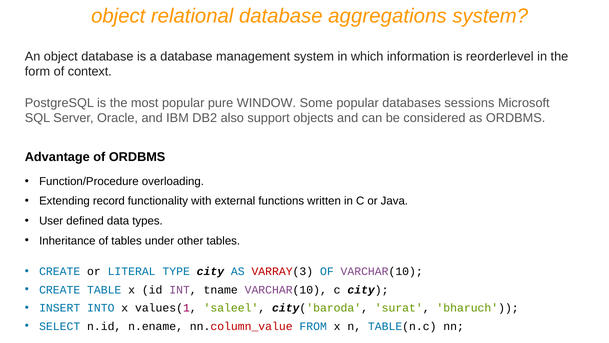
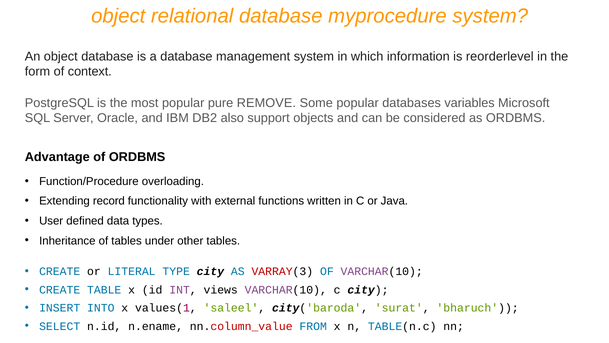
aggregations: aggregations -> myprocedure (387, 16)
WINDOW: WINDOW -> REMOVE (266, 103)
sessions: sessions -> variables (470, 103)
tname: tname -> views (221, 289)
